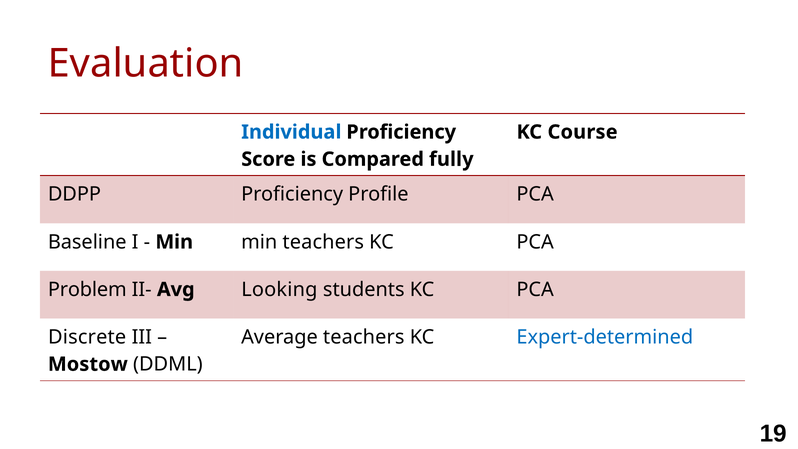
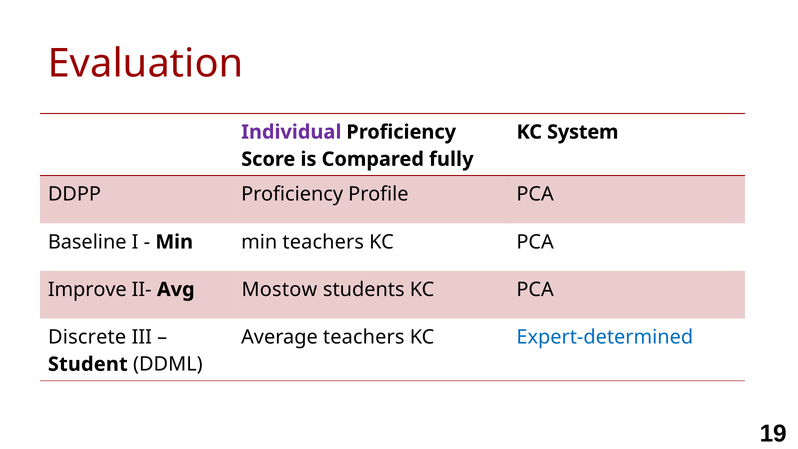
Individual colour: blue -> purple (291, 132)
Course: Course -> System (583, 132)
Problem: Problem -> Improve (87, 289)
Looking: Looking -> Mostow (279, 289)
Mostow: Mostow -> Student (88, 364)
